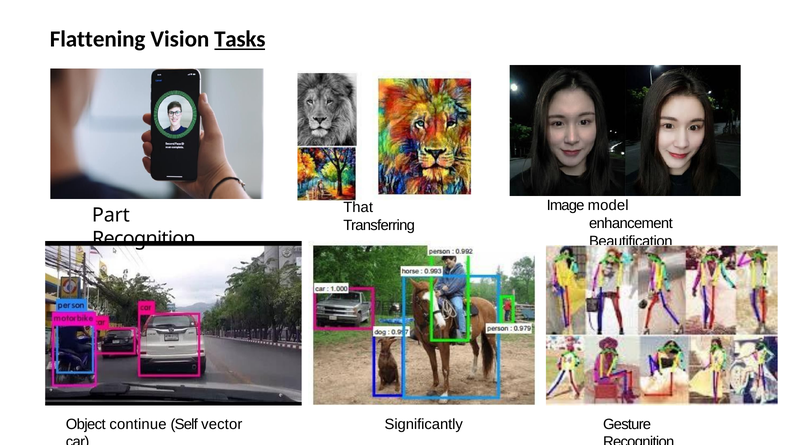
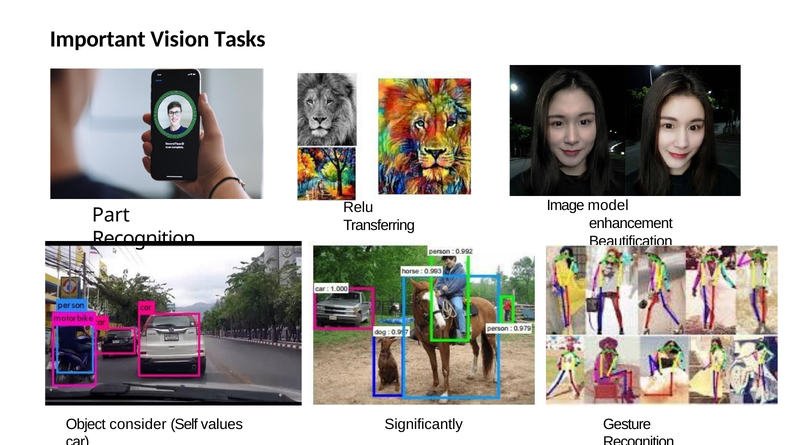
Flattening: Flattening -> Important (98, 39)
Tasks underline: present -> none (240, 39)
That: That -> Relu (358, 207)
continue: continue -> consider (138, 424)
vector: vector -> values (222, 424)
